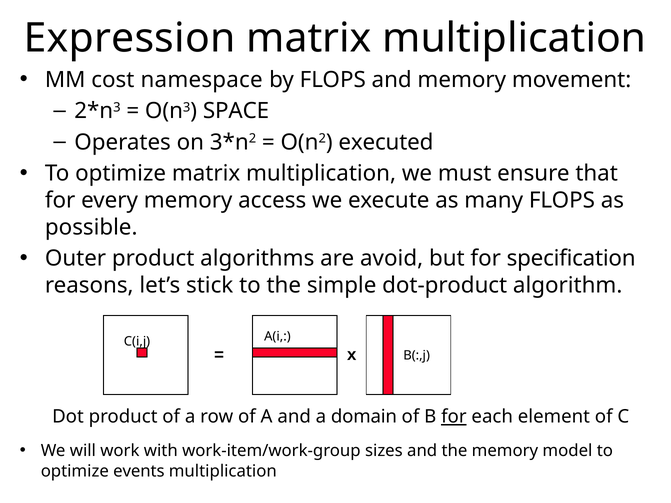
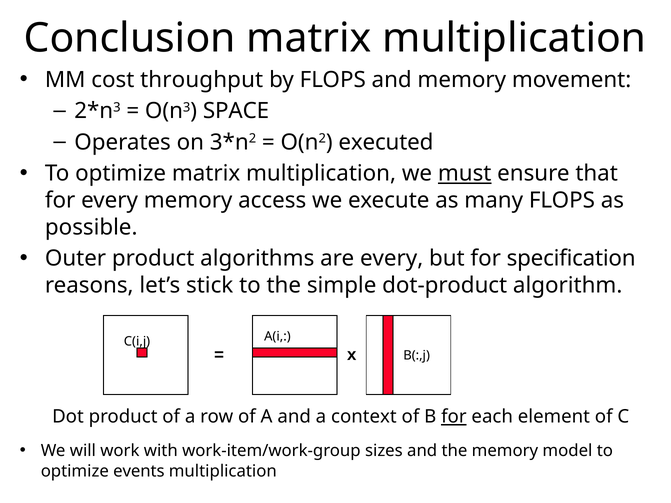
Expression: Expression -> Conclusion (130, 38)
namespace: namespace -> throughput (202, 80)
must underline: none -> present (465, 174)
are avoid: avoid -> every (392, 259)
domain: domain -> context (364, 417)
